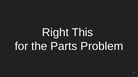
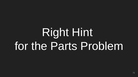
This: This -> Hint (82, 33)
